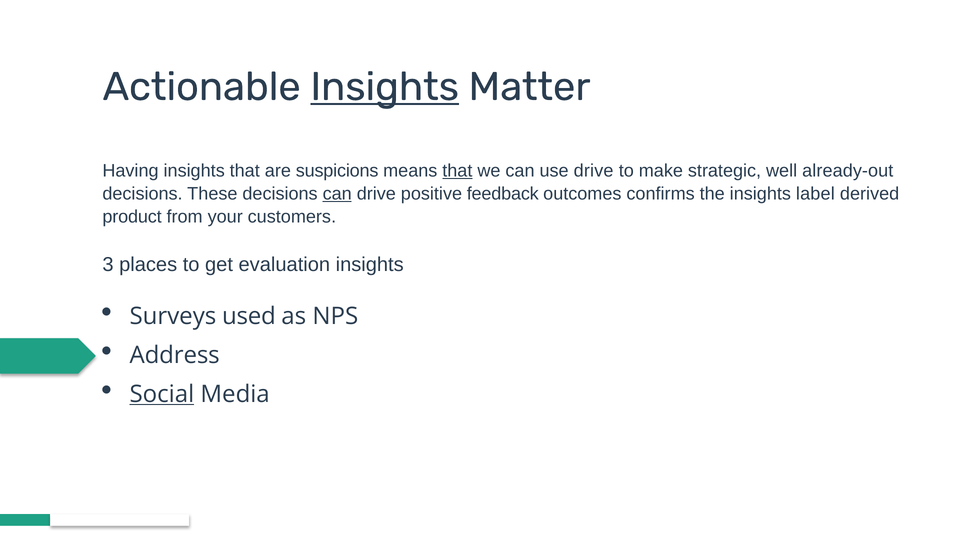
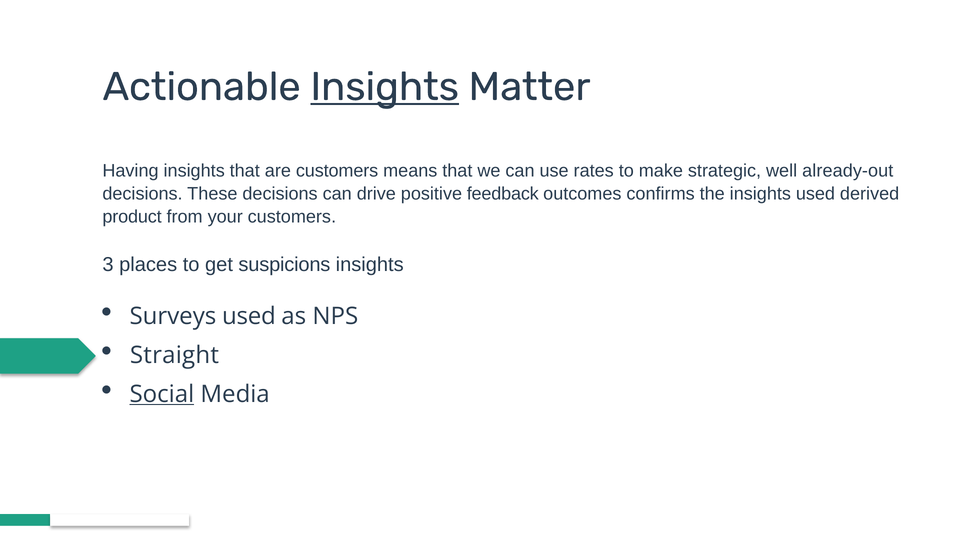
are suspicions: suspicions -> customers (337, 170)
that underline: present -> none (457, 170)
use drive: drive -> rates (594, 170)
can underline: present -> none (337, 194)
insights label: label -> used (815, 194)
evaluation: evaluation -> suspicions (284, 265)
Address: Address -> Straight (174, 355)
